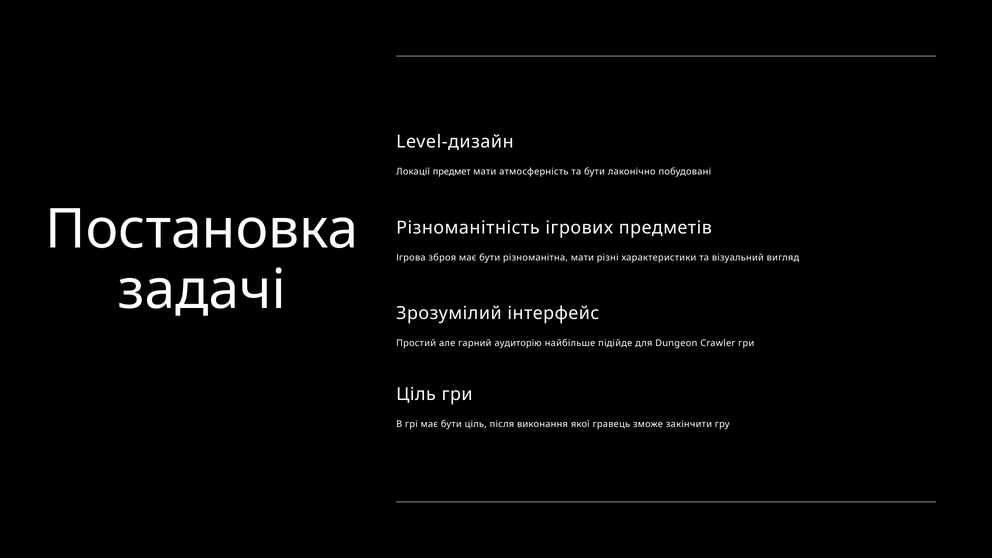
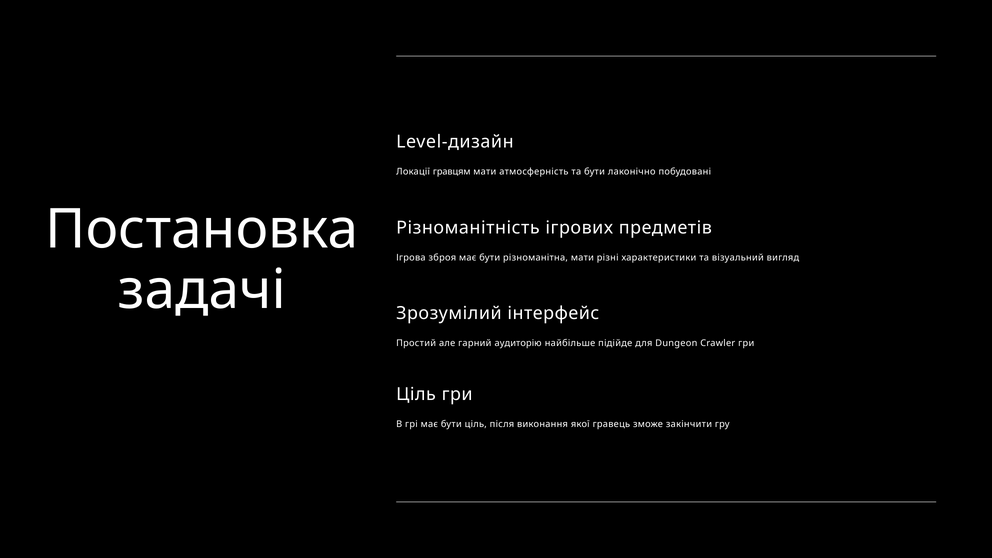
предмет: предмет -> гравцям (452, 172)
